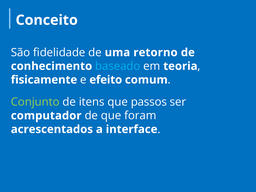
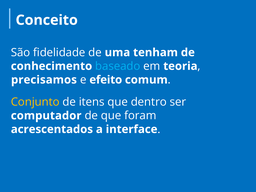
retorno: retorno -> tenham (156, 52)
fisicamente: fisicamente -> precisamos (44, 80)
Conjunto colour: light green -> yellow (35, 102)
passos: passos -> dentro (149, 102)
